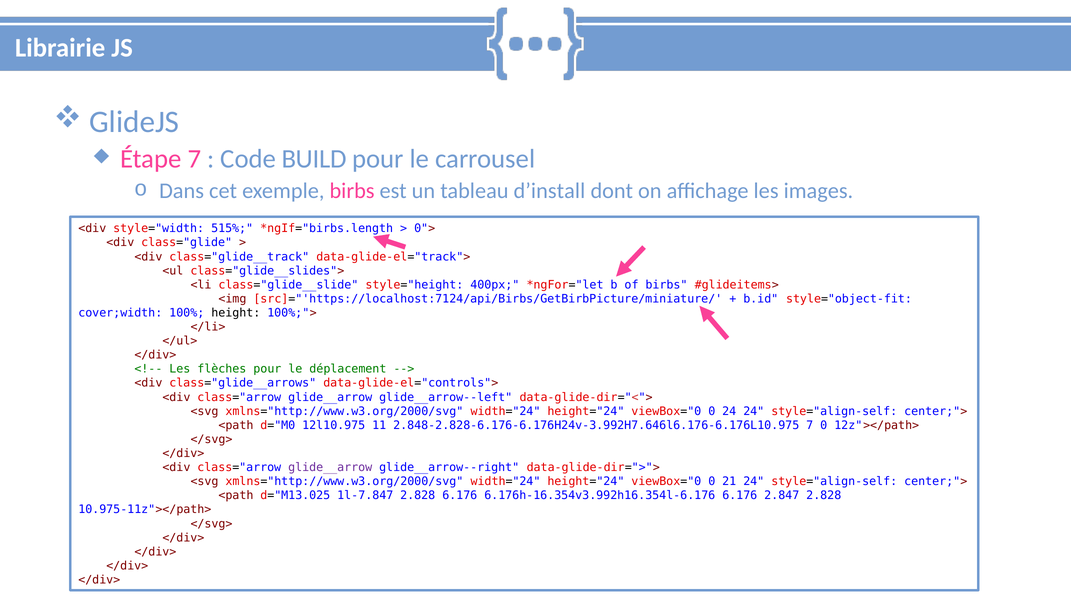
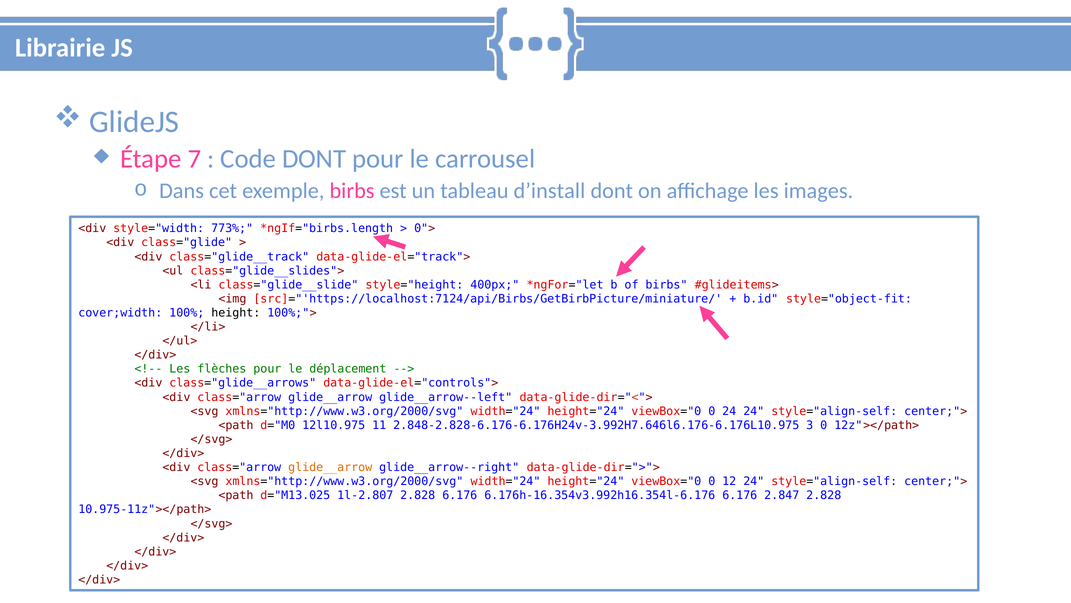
Code BUILD: BUILD -> DONT (314, 159)
515%: 515% -> 773% (232, 228)
2.848-2.828-6.176-6.176H24v-3.992H7.646l6.176-6.176L10.975 7: 7 -> 3 (810, 425)
glide__arrow colour: purple -> orange (330, 467)
21: 21 -> 12 (729, 481)
1l-7.847: 1l-7.847 -> 1l-2.807 (365, 495)
